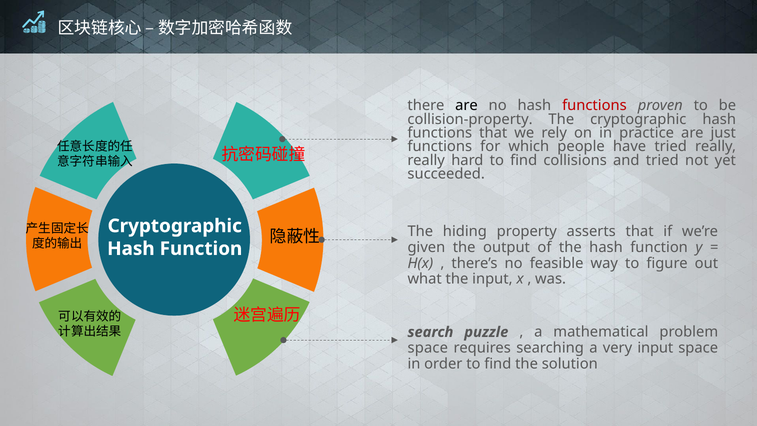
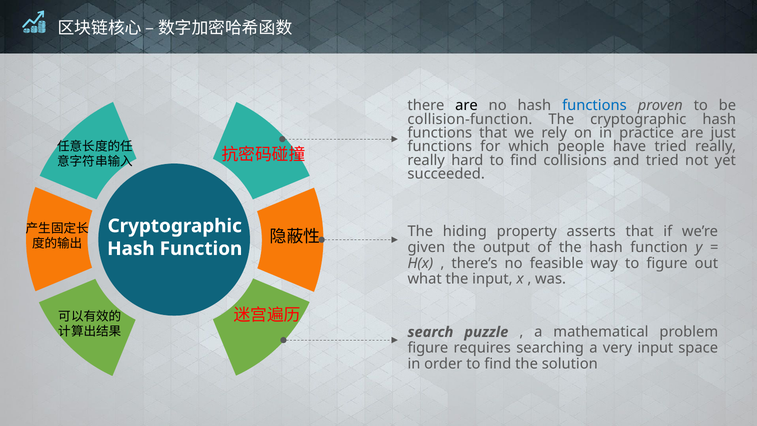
functions colour: red -> blue (594, 105)
collision‐property: collision‐property -> collision‐function (470, 119)
space: space -> figure (428, 348)
